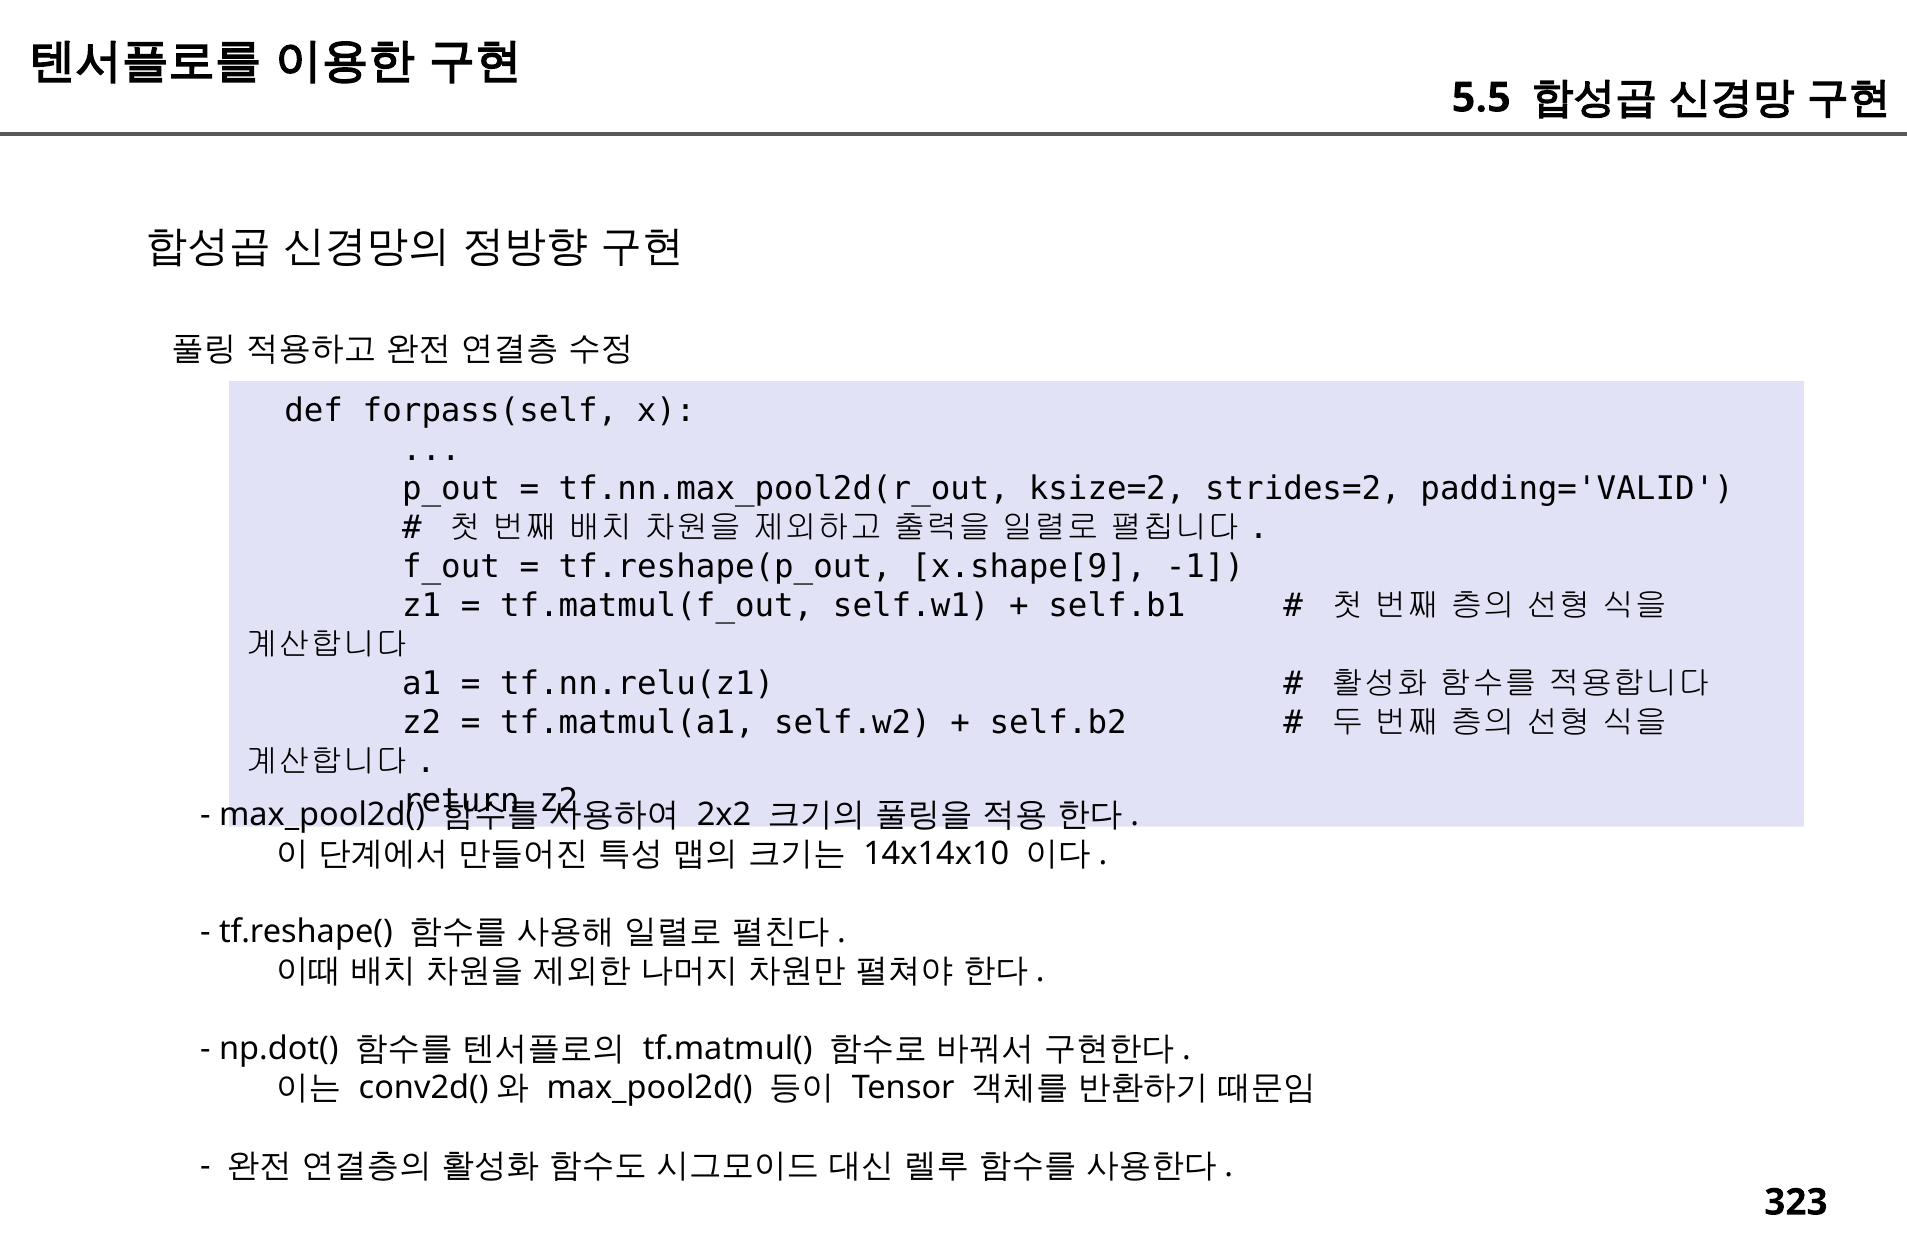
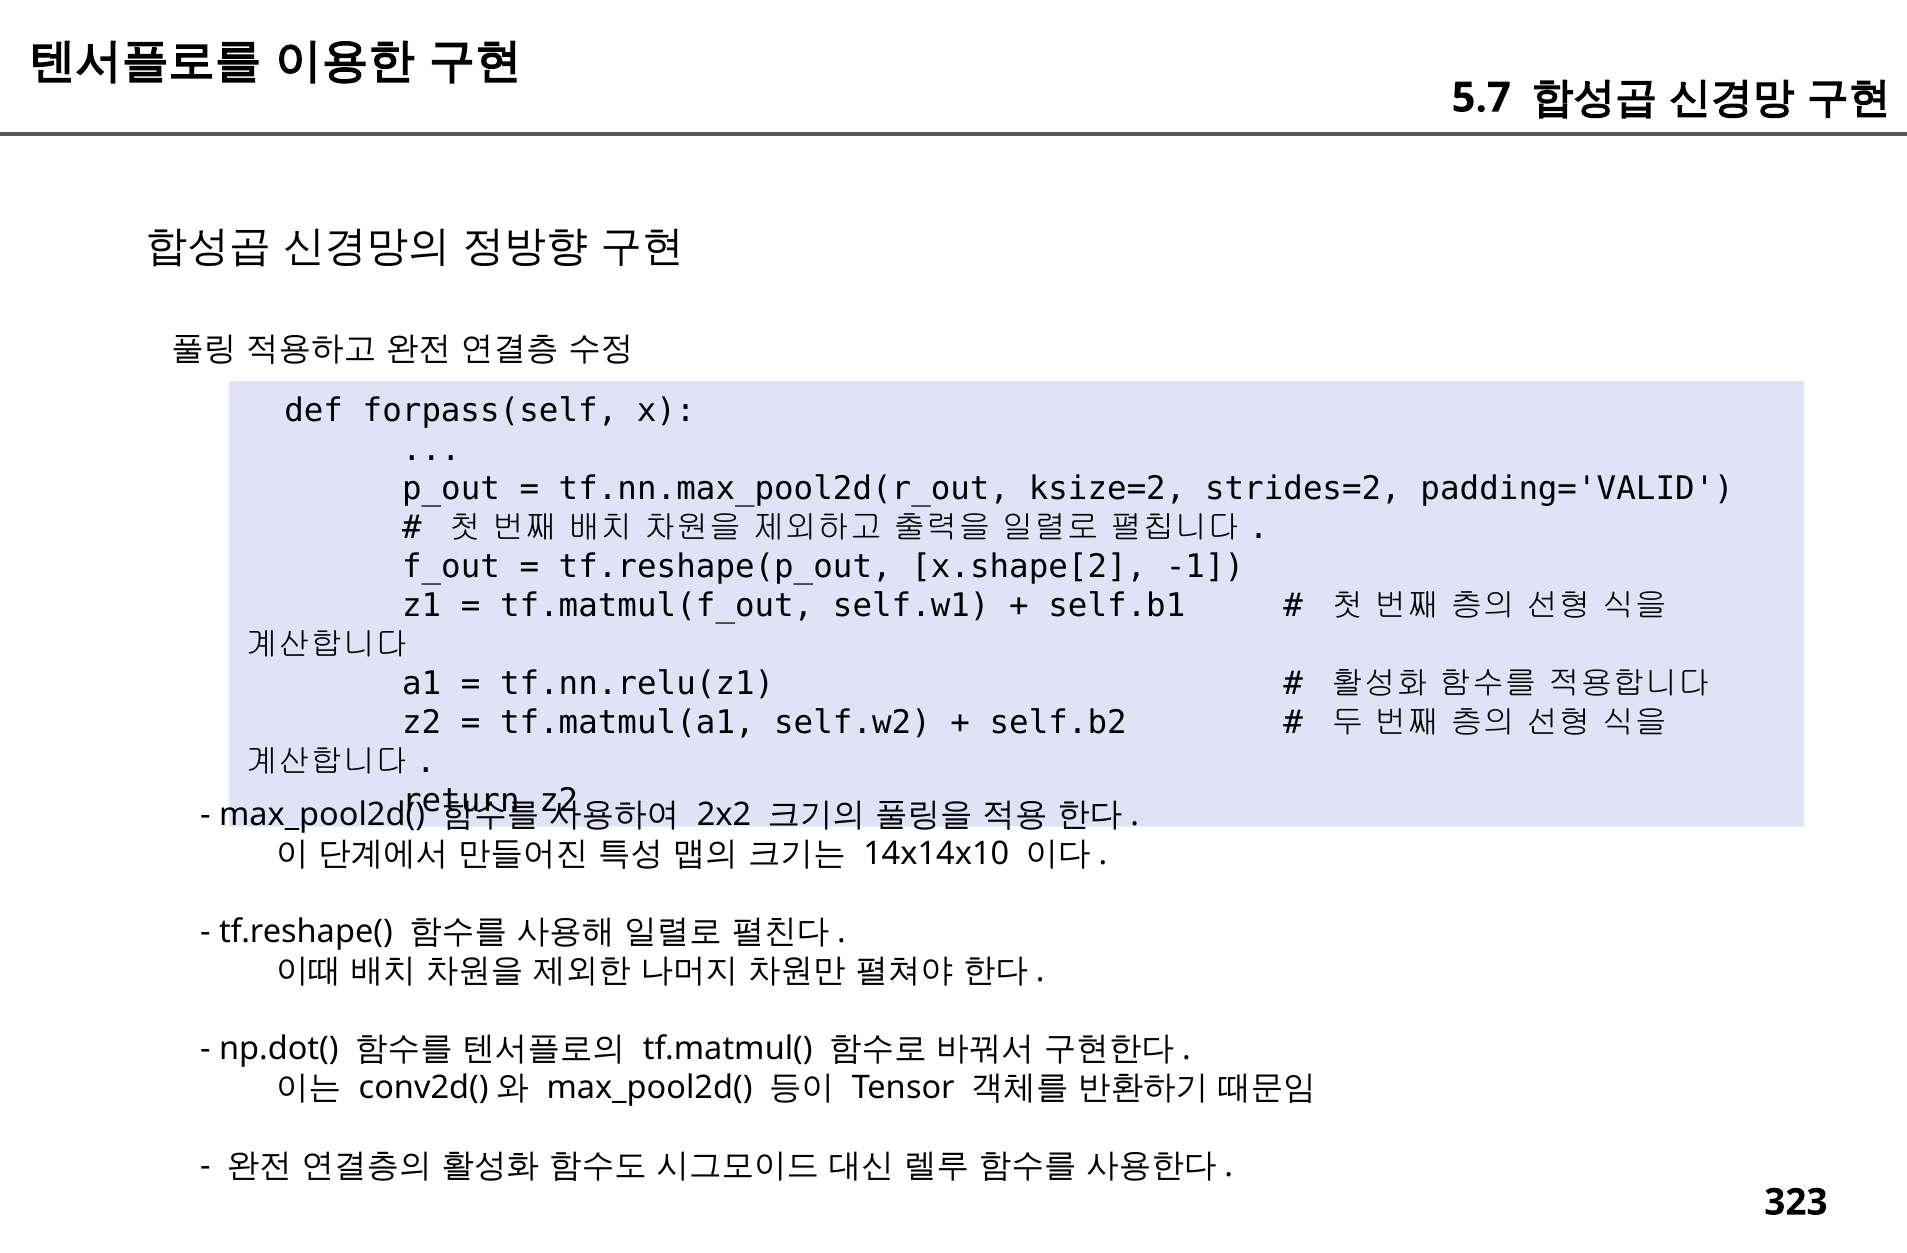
5.5: 5.5 -> 5.7 (1481, 98)
x.shape[9: x.shape[9 -> x.shape[2 (1029, 567)
